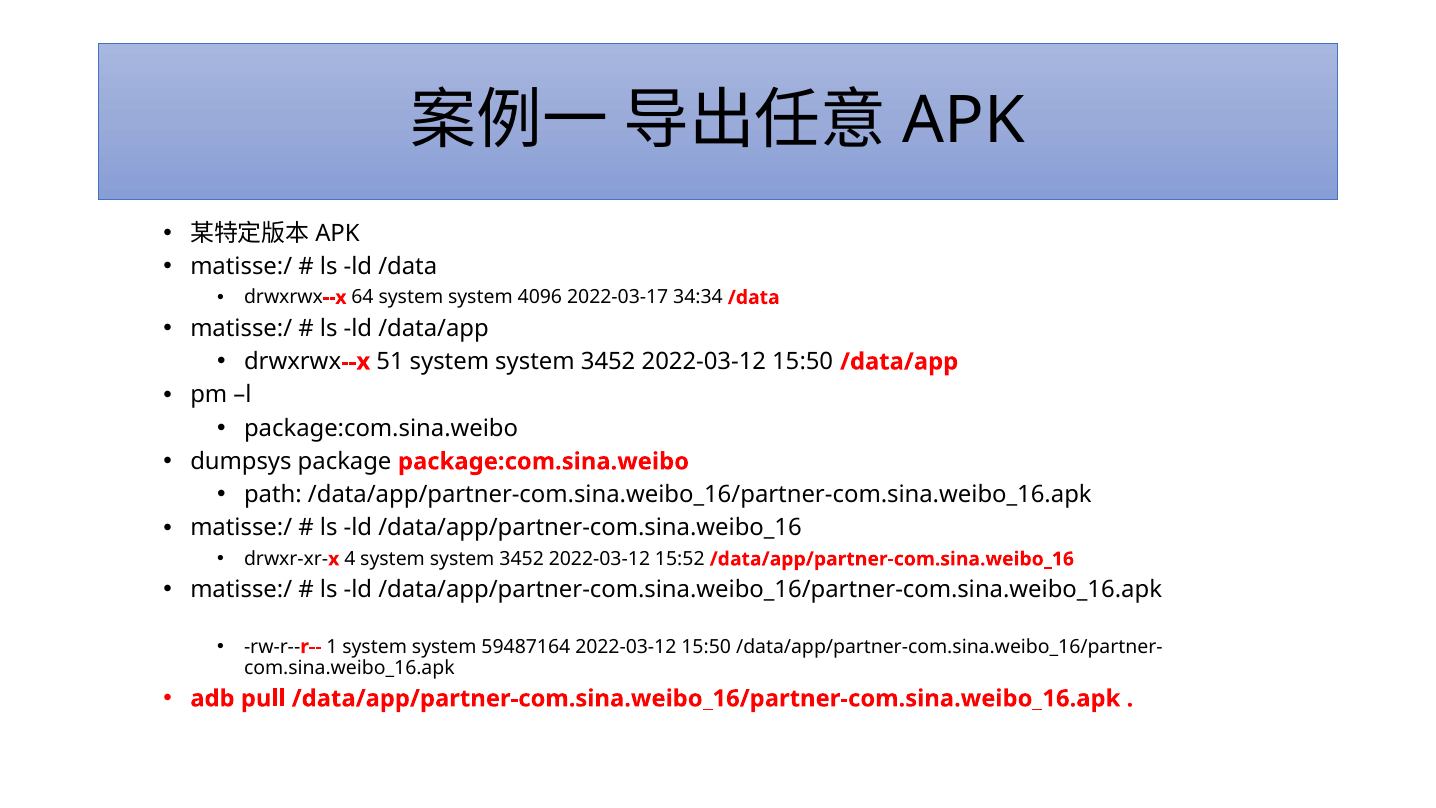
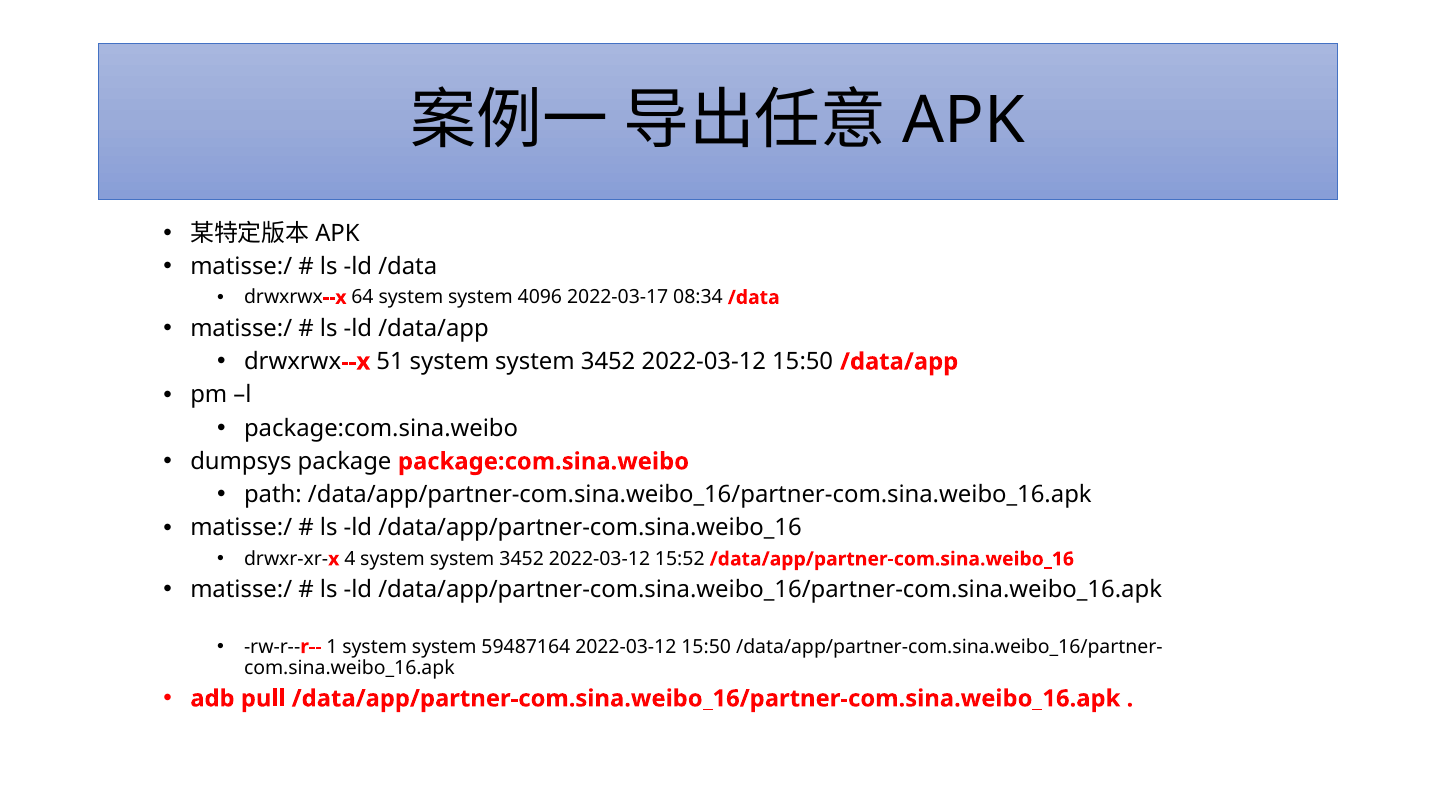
34:34: 34:34 -> 08:34 (698, 297)
